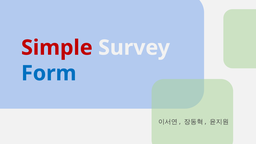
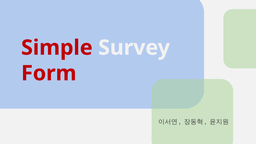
Form colour: blue -> red (49, 73)
